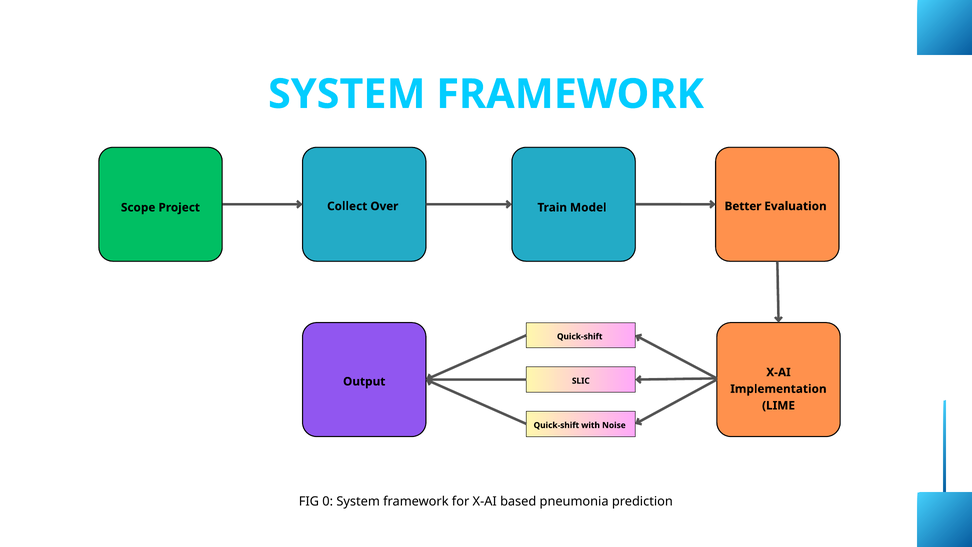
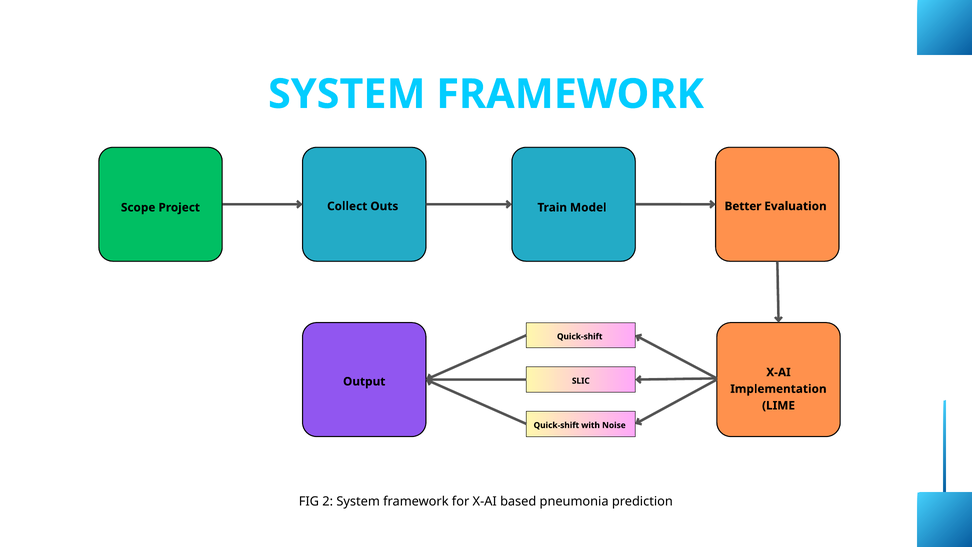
Over: Over -> Outs (384, 206)
0: 0 -> 2 (328, 501)
